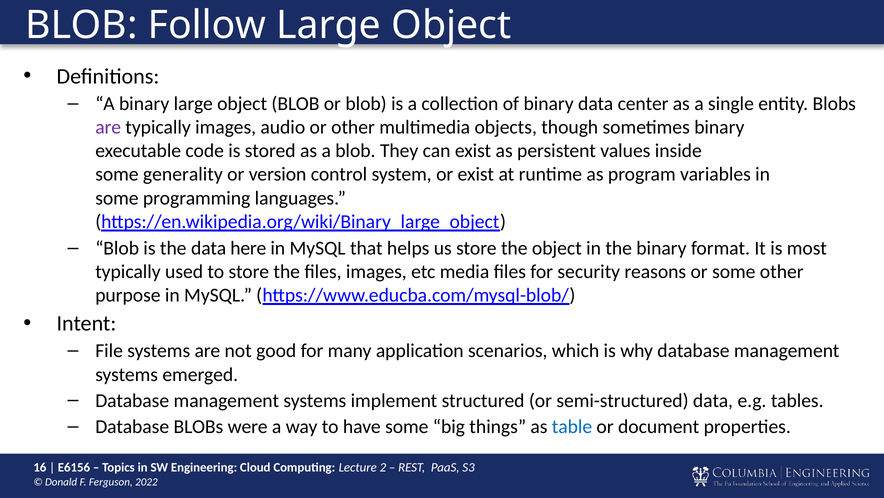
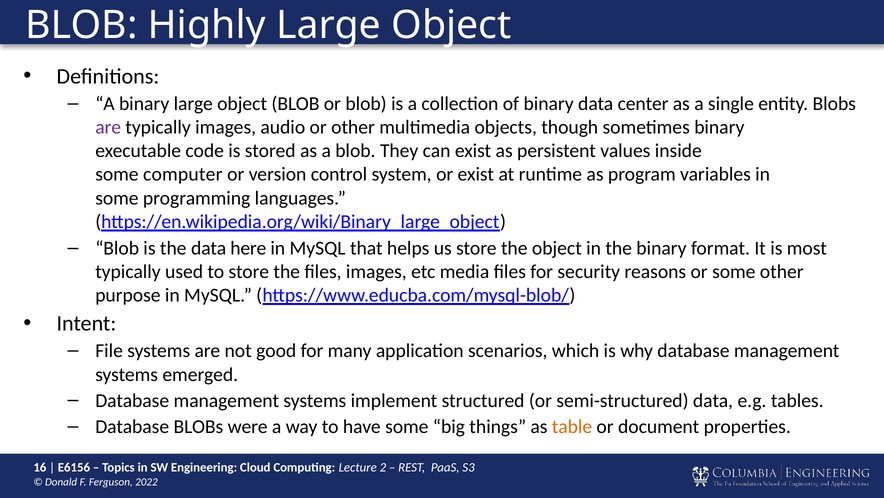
Follow: Follow -> Highly (207, 25)
generality: generality -> computer (183, 174)
table colour: blue -> orange (572, 426)
